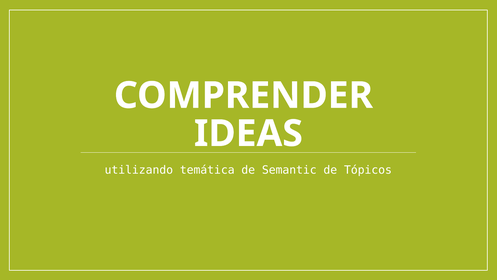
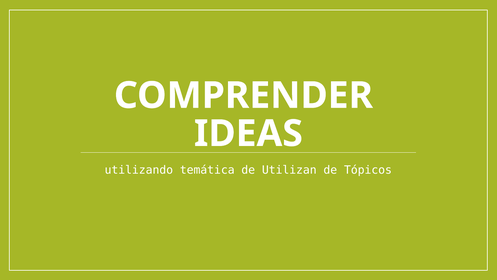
Semantic: Semantic -> Utilizan (289, 170)
